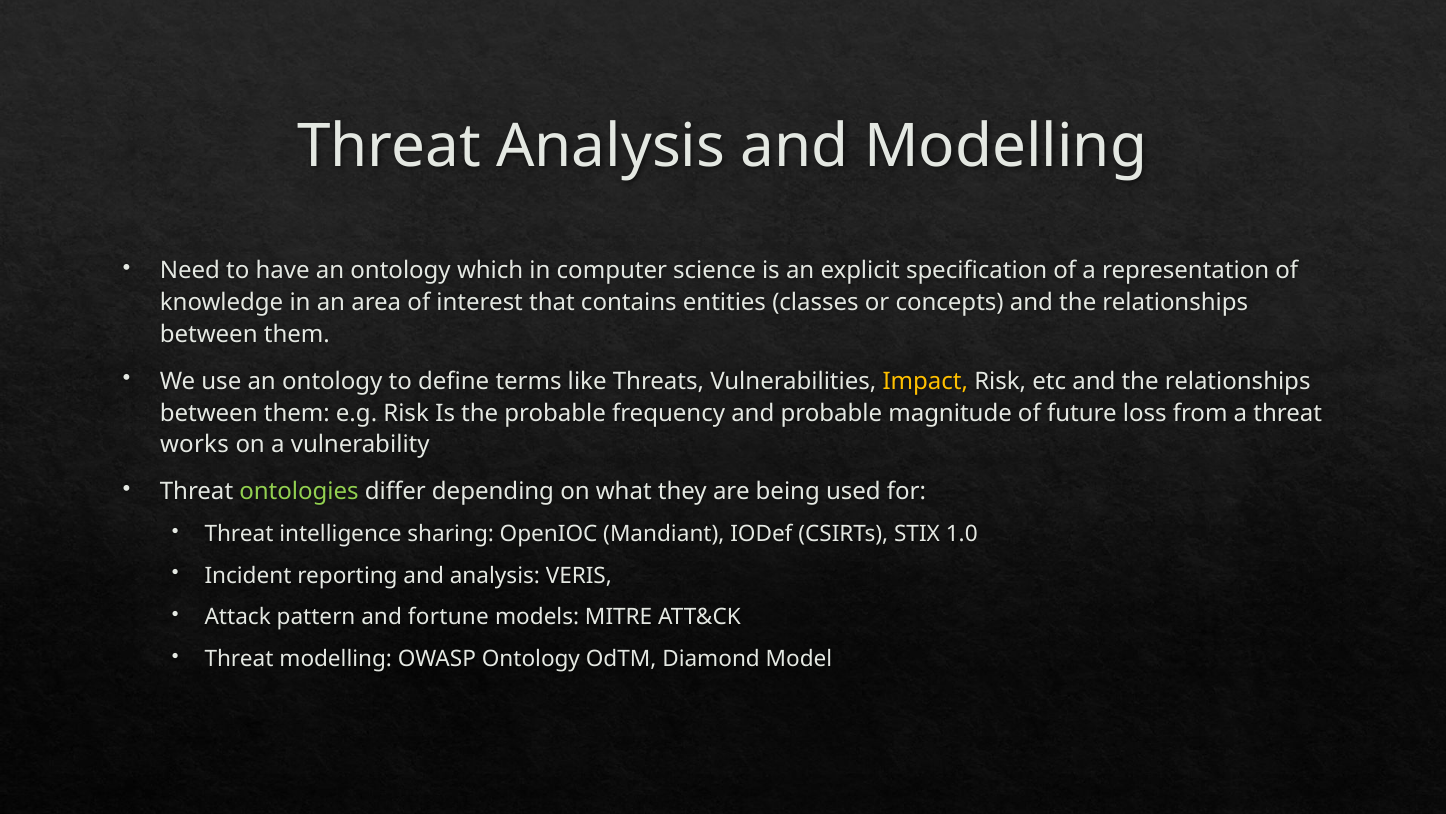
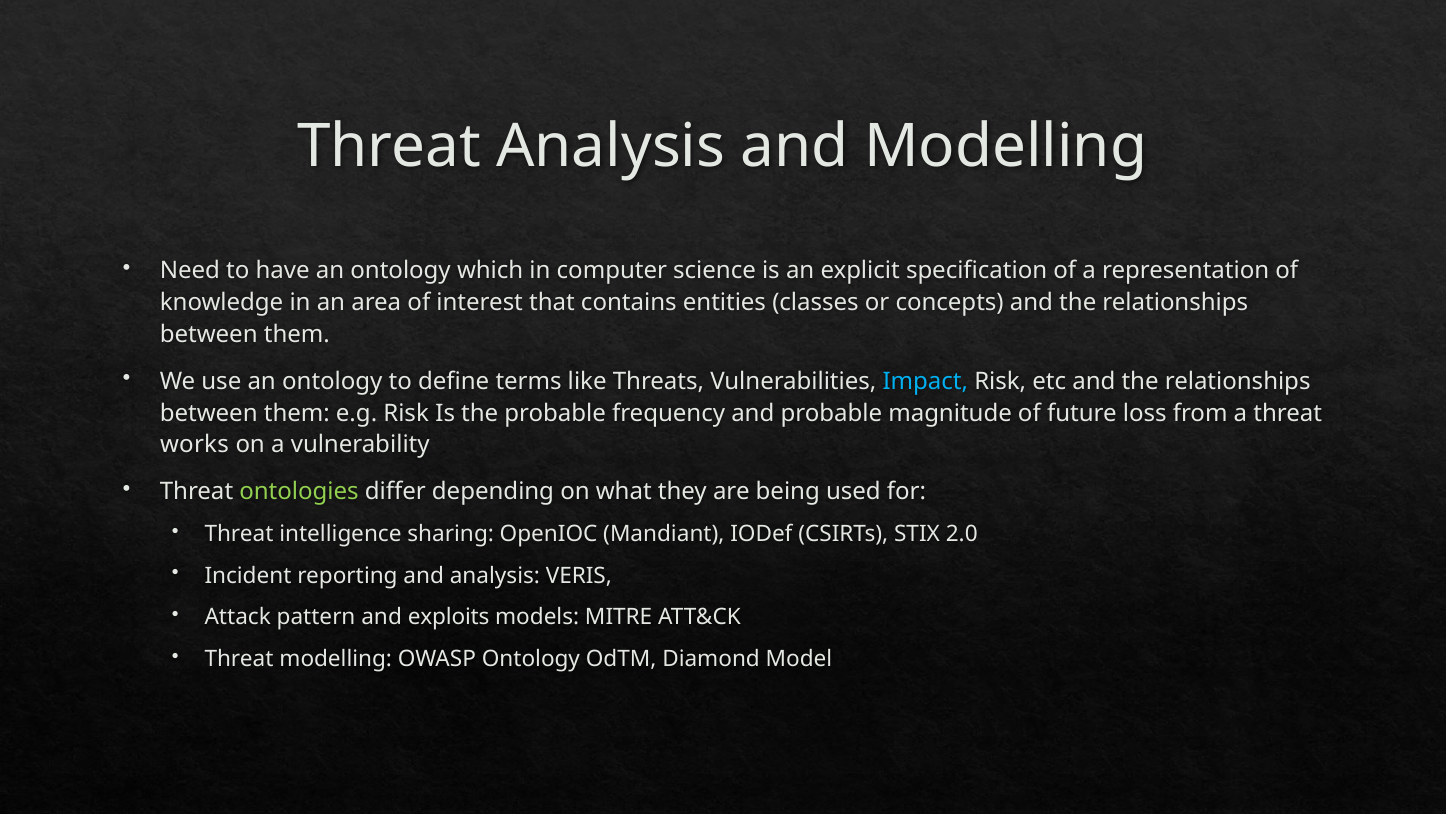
Impact colour: yellow -> light blue (925, 381)
1.0: 1.0 -> 2.0 (962, 534)
fortune: fortune -> exploits (449, 617)
